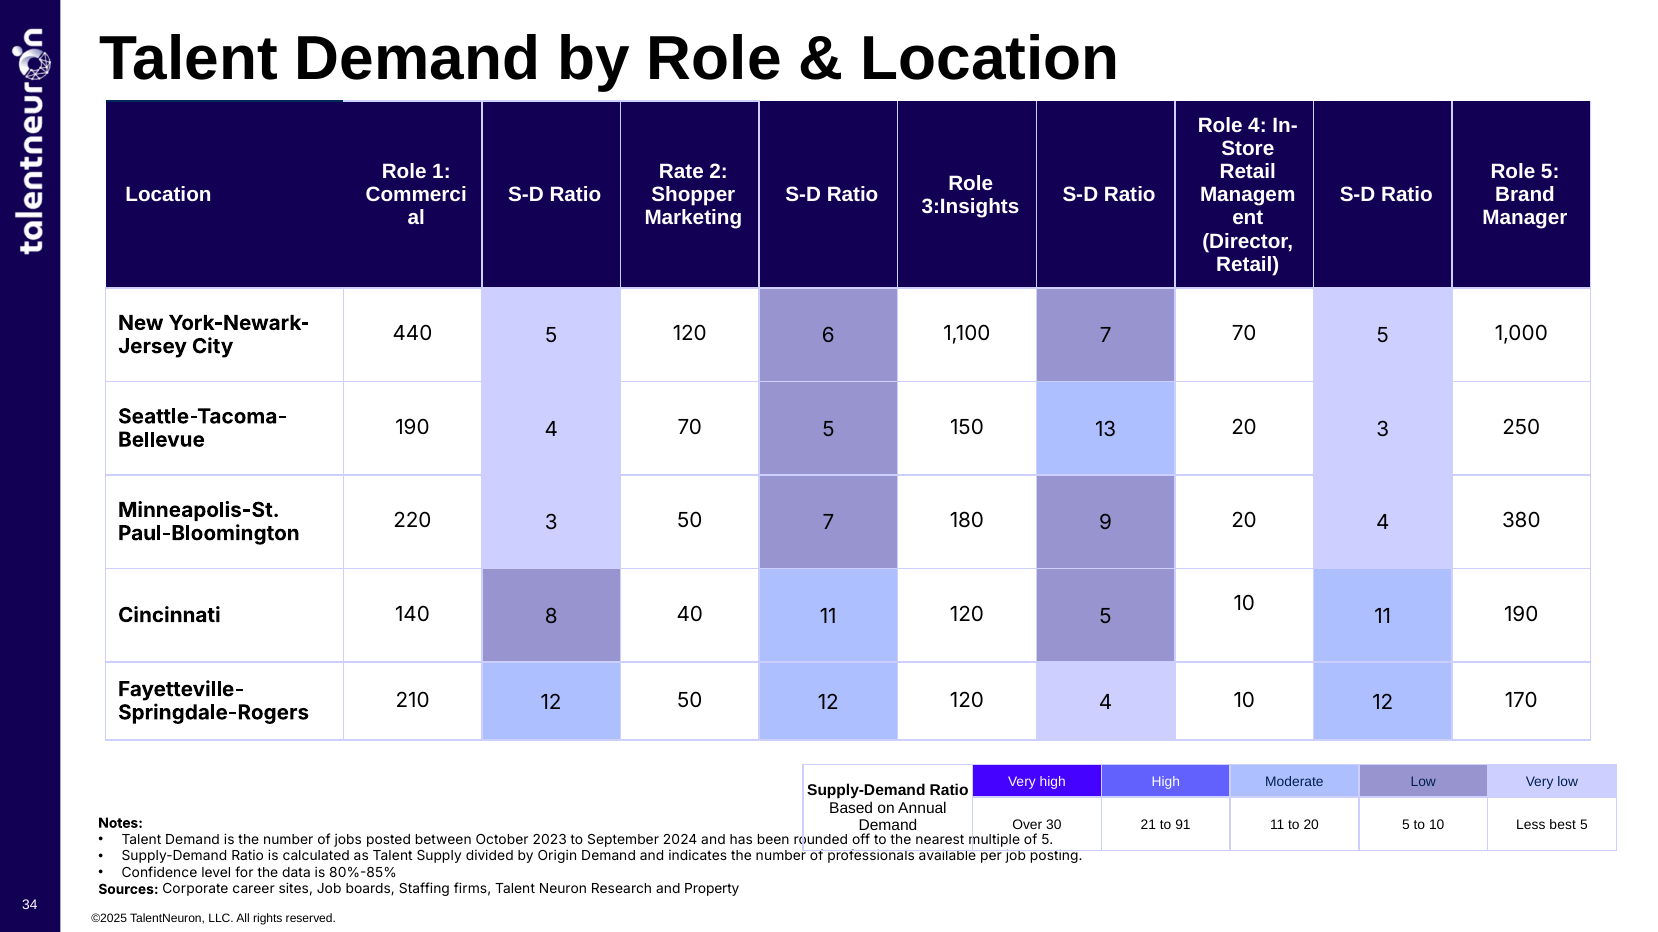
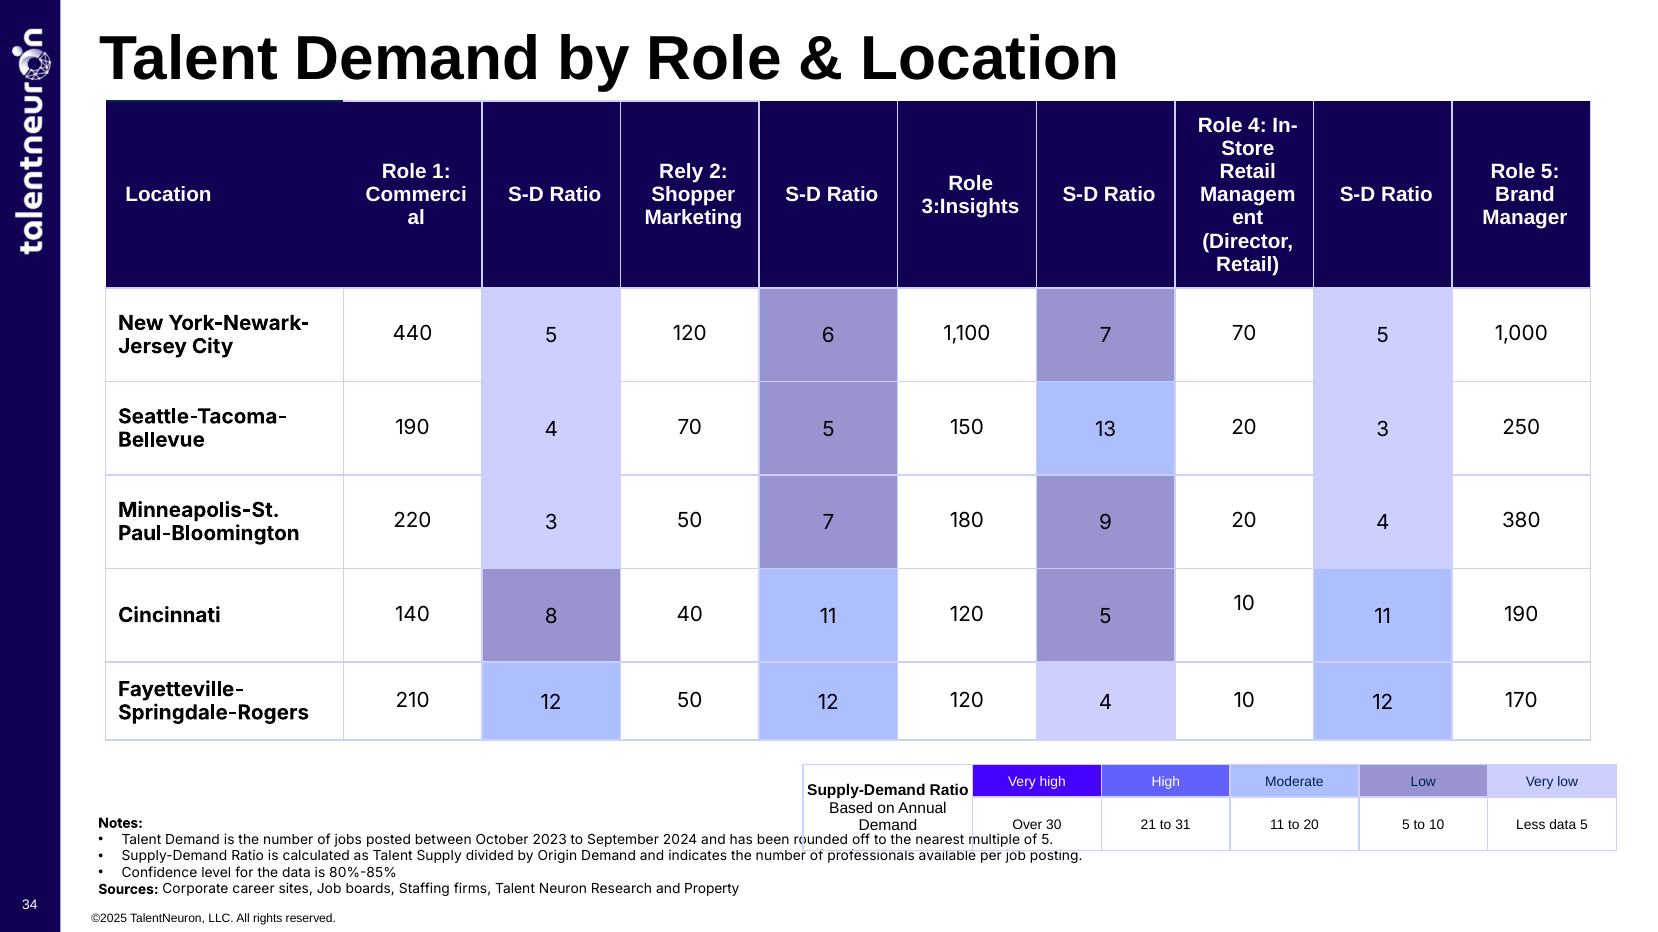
Rate: Rate -> Rely (681, 172)
91: 91 -> 31 (1183, 825)
Less best: best -> data (1563, 825)
